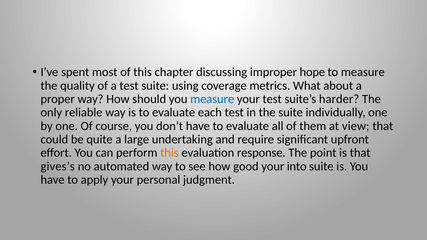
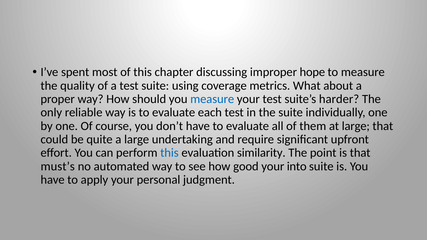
at view: view -> large (356, 126)
this colour: orange -> blue (169, 153)
response: response -> similarity (261, 153)
gives’s: gives’s -> must’s (58, 166)
